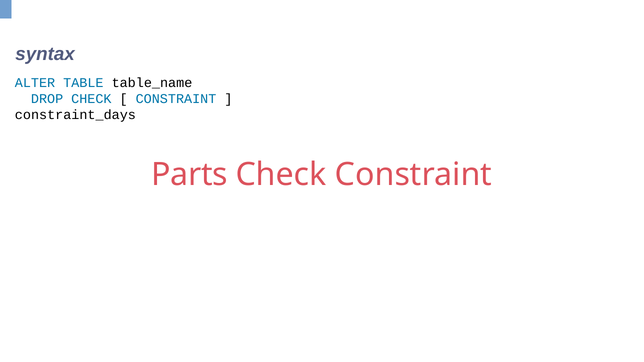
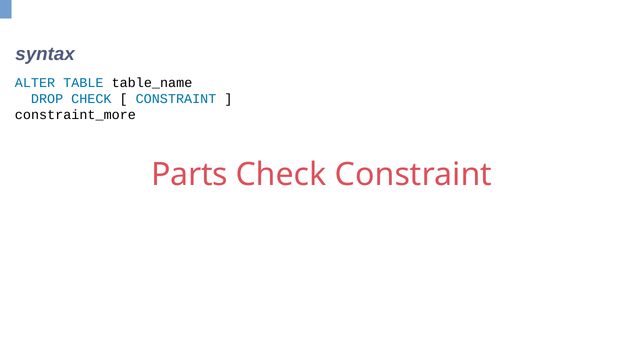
constraint_days: constraint_days -> constraint_more (75, 115)
